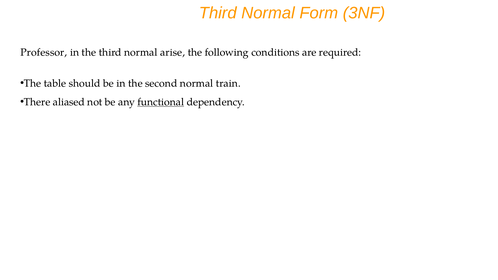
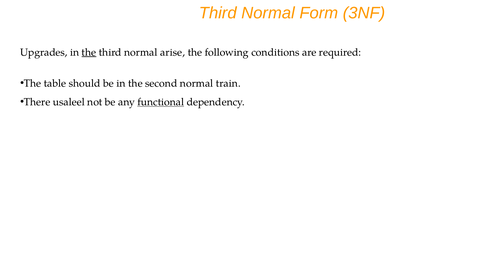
Professor: Professor -> Upgrades (44, 52)
the underline: none -> present (89, 52)
aliased: aliased -> usaleel (69, 102)
